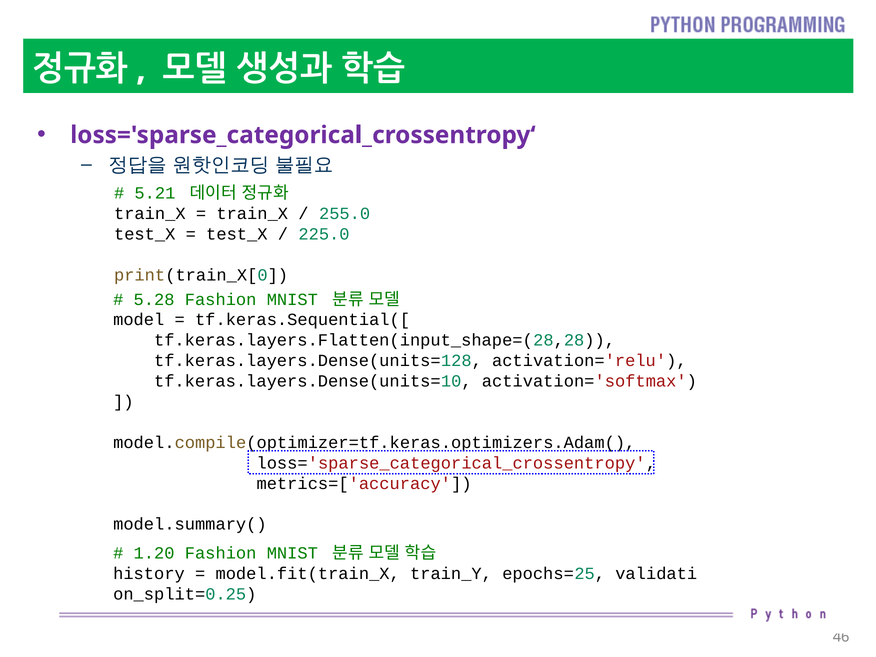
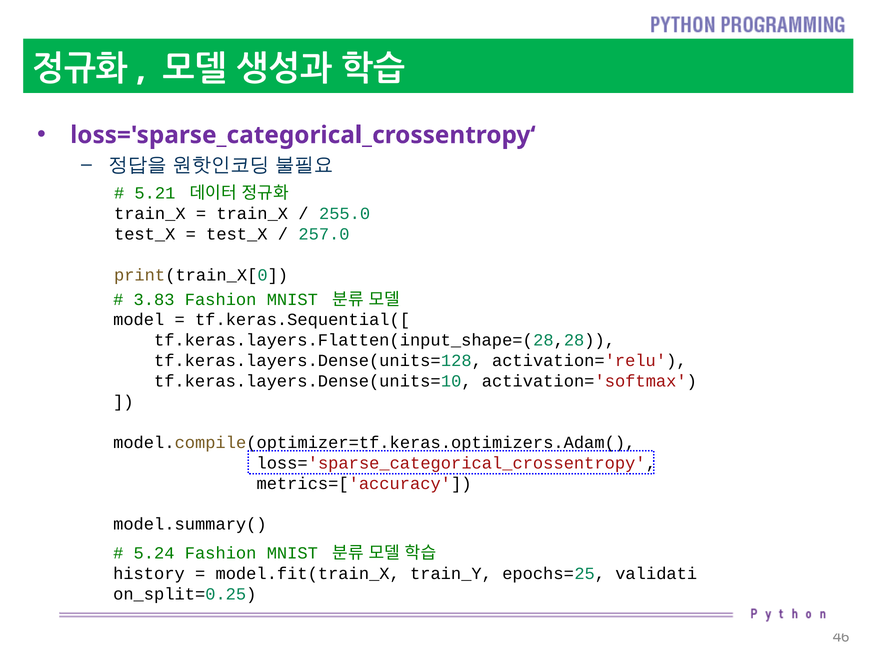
225.0: 225.0 -> 257.0 (324, 234)
5.28: 5.28 -> 3.83 (154, 299)
1.20: 1.20 -> 5.24 (154, 553)
